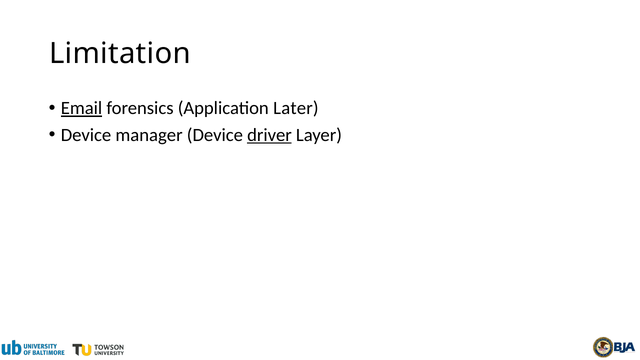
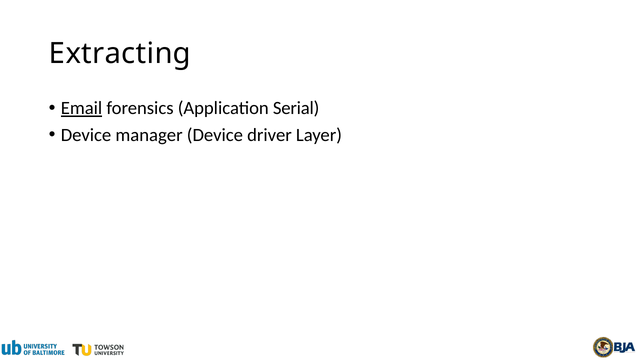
Limitation: Limitation -> Extracting (120, 54)
Later: Later -> Serial (296, 108)
driver underline: present -> none (269, 135)
